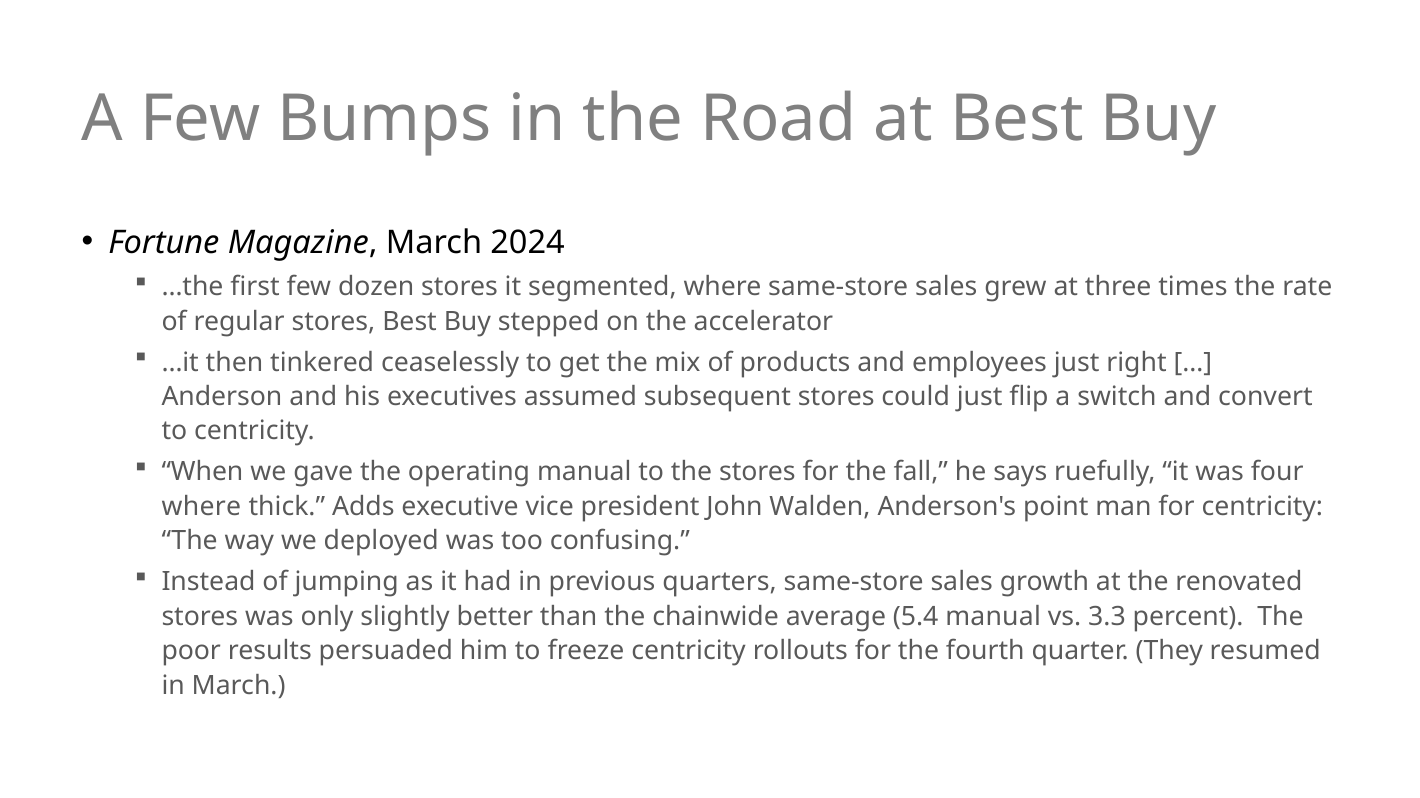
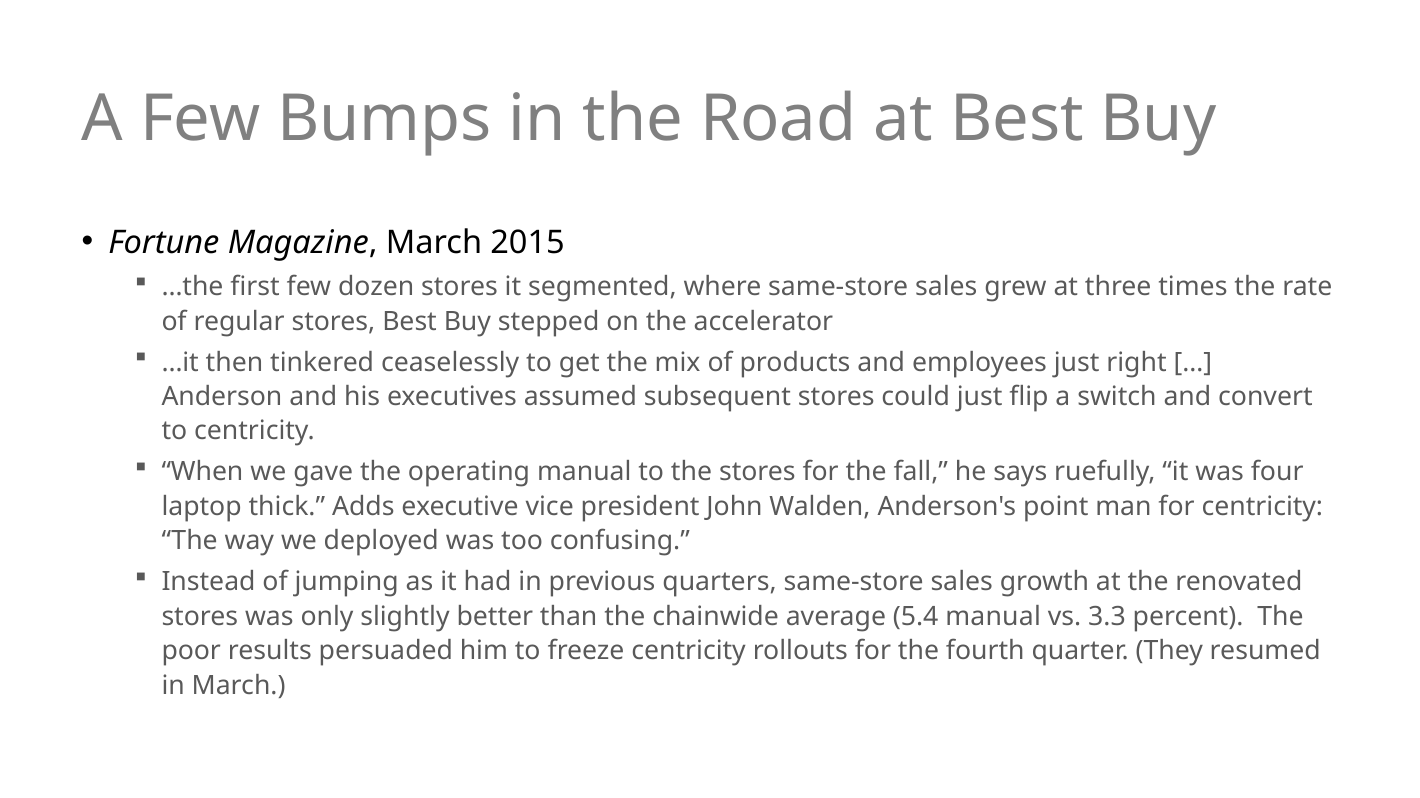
2024: 2024 -> 2015 (528, 243)
where: where -> laptop (202, 507)
